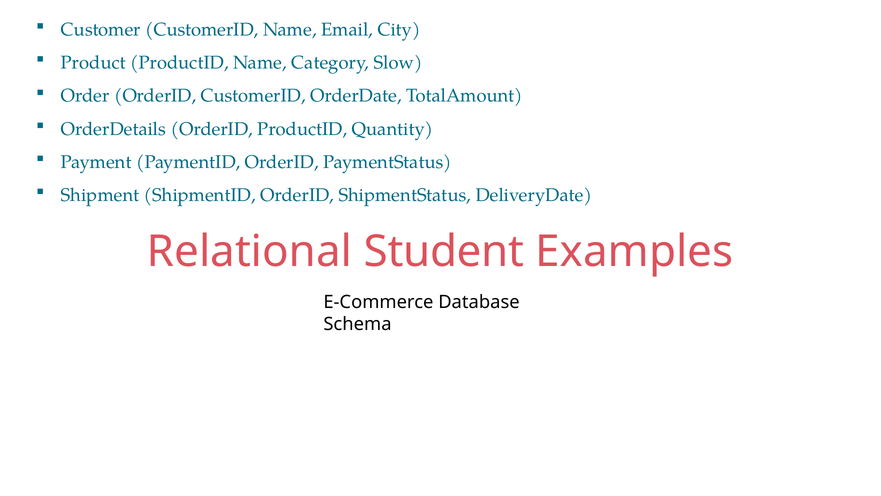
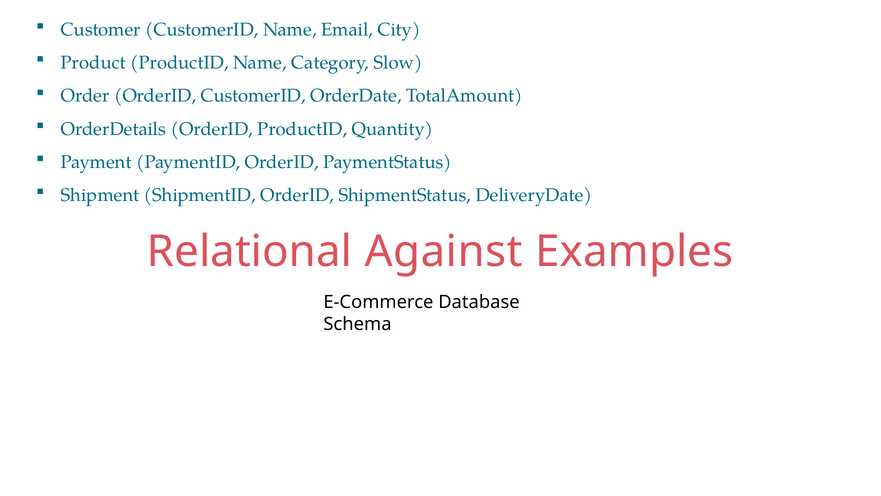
Student: Student -> Against (444, 252)
